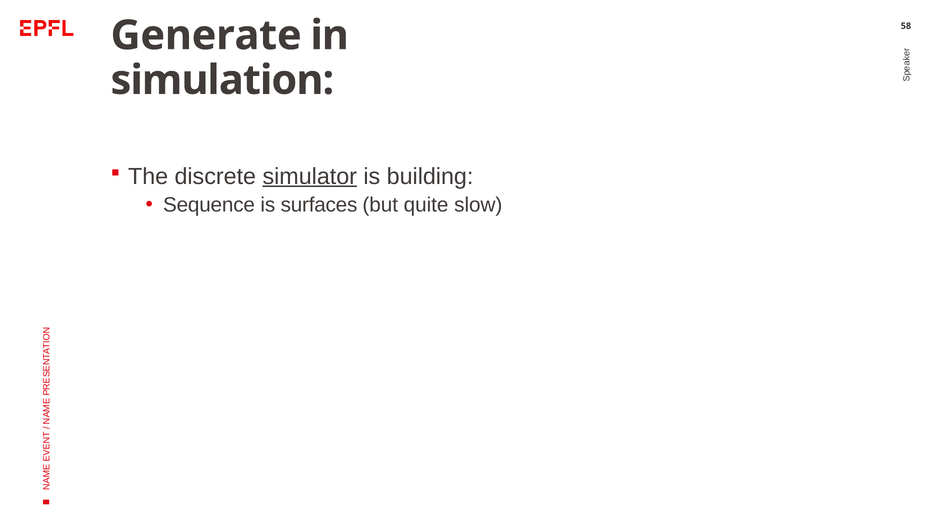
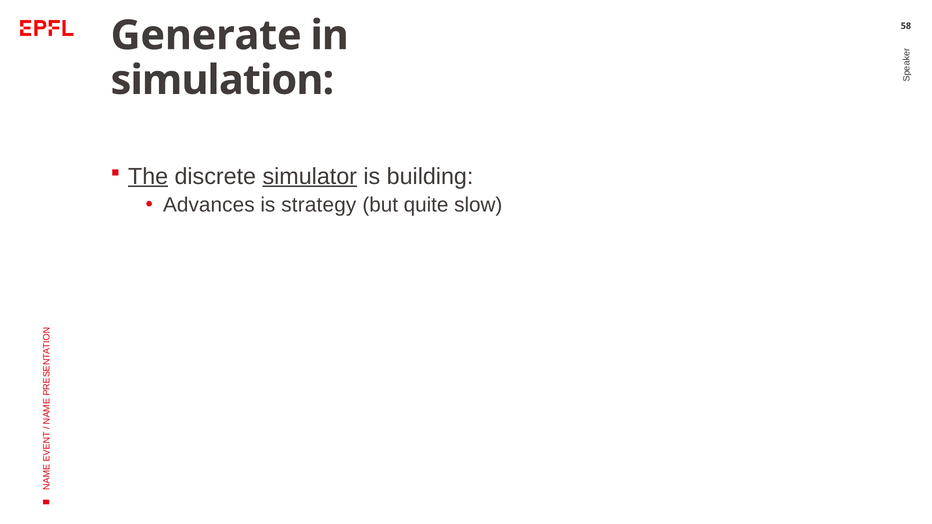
The underline: none -> present (148, 177)
Sequence: Sequence -> Advances (209, 205)
surfaces: surfaces -> strategy (319, 205)
